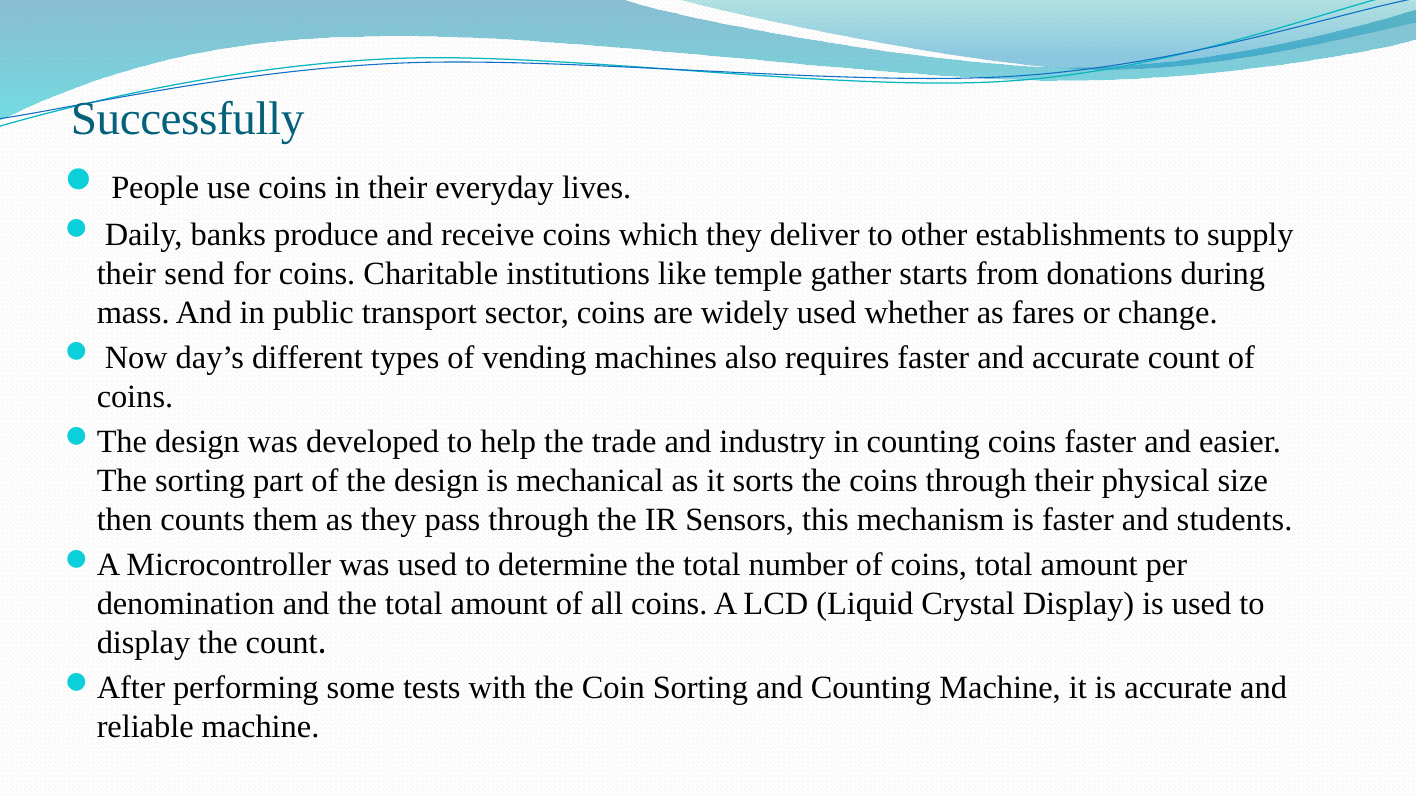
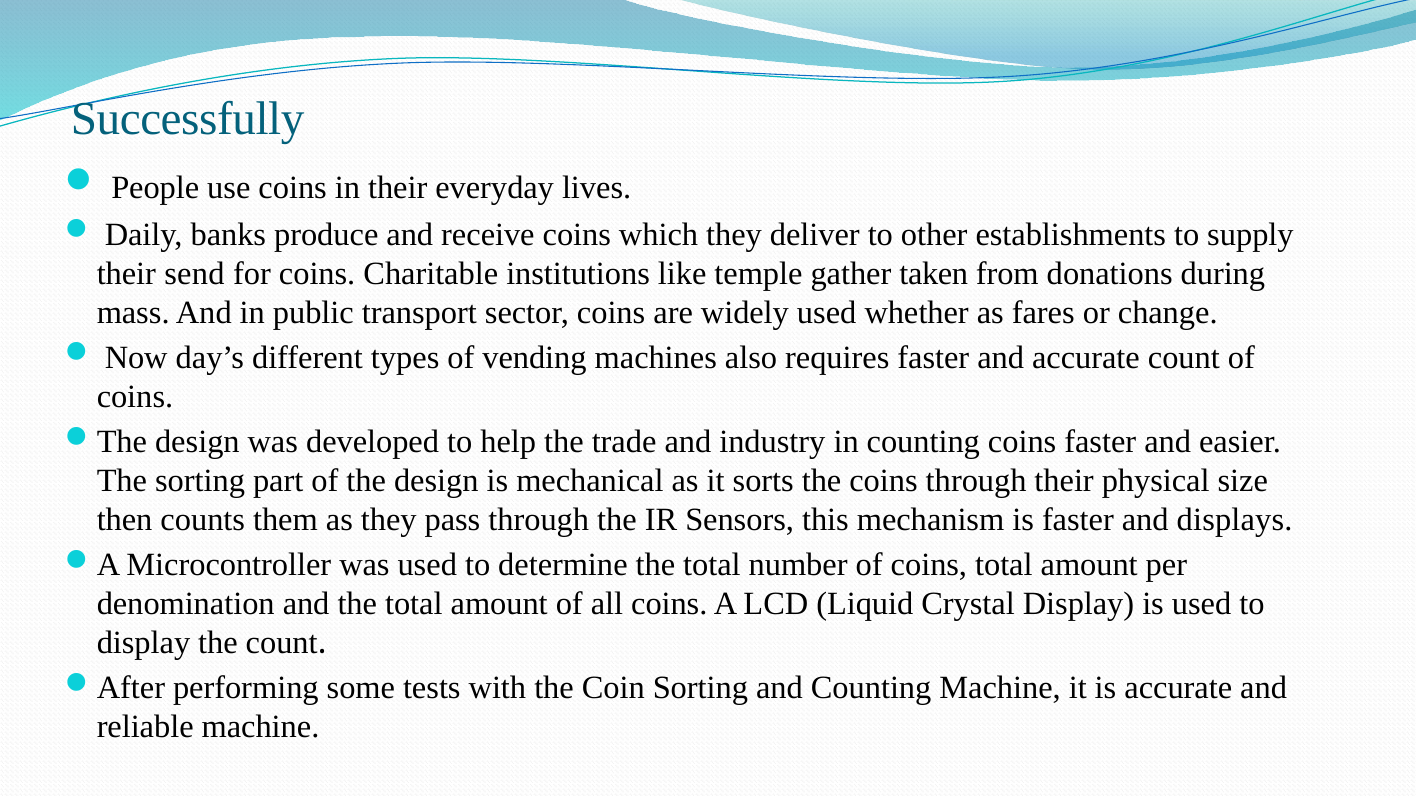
starts: starts -> taken (934, 274)
students: students -> displays (1235, 520)
